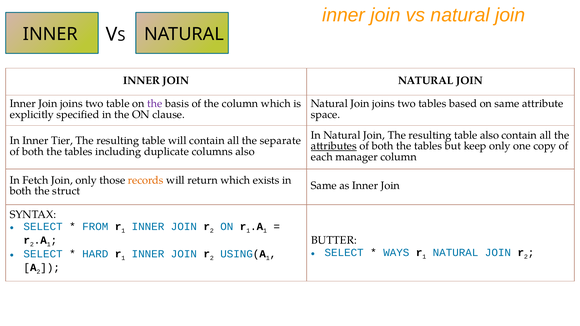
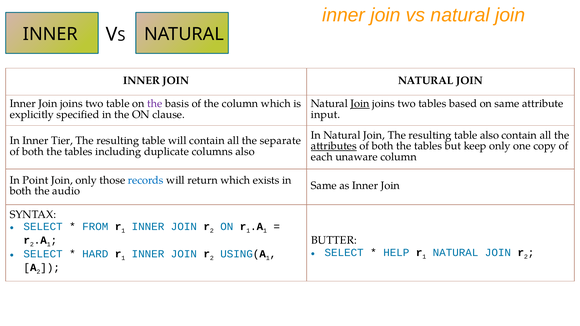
Join underline: none -> present (360, 104)
space: space -> input (326, 115)
manager: manager -> unaware (357, 157)
Fetch: Fetch -> Point (35, 180)
records colour: orange -> blue (146, 180)
struct: struct -> audio (66, 191)
WAYS: WAYS -> HELP (396, 253)
